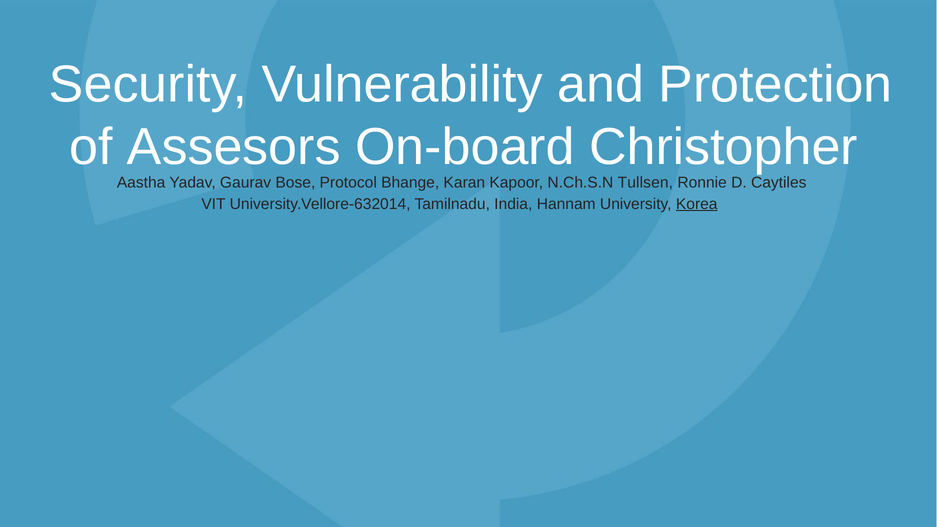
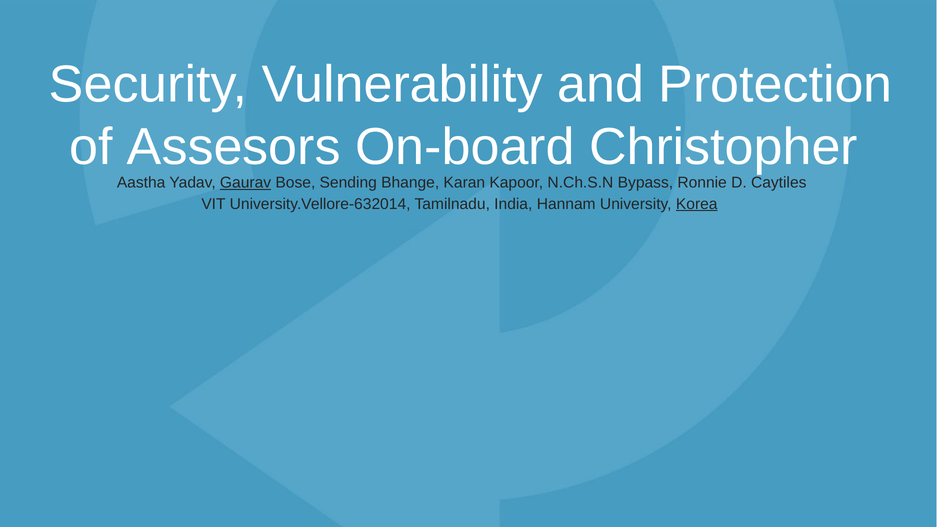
Gaurav underline: none -> present (246, 183)
Protocol: Protocol -> Sending (348, 183)
Tullsen: Tullsen -> Bypass (645, 183)
